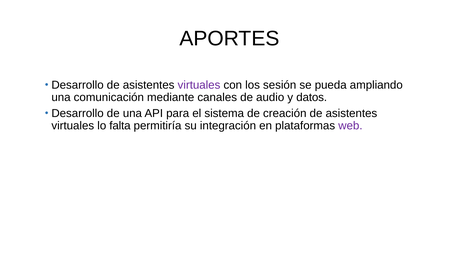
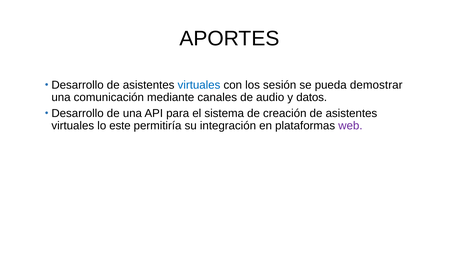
virtuales colour: purple -> blue (199, 85)
ampliando: ampliando -> demostrar (376, 85)
falta: falta -> este (120, 126)
